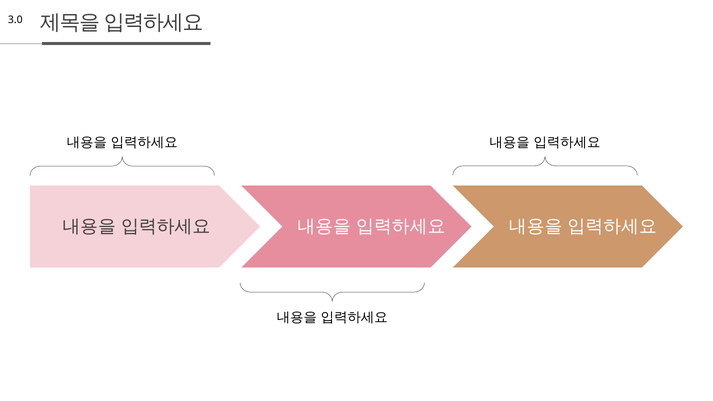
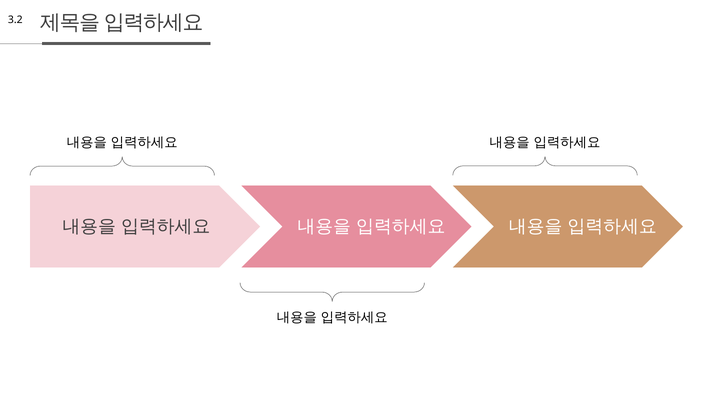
3.0: 3.0 -> 3.2 (15, 20)
